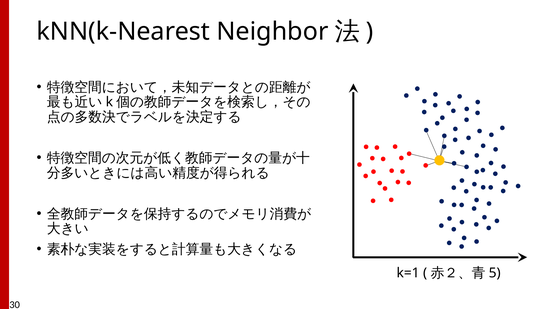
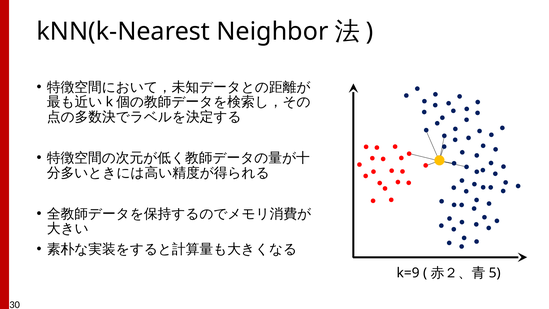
k=1: k=1 -> k=9 (408, 273)
